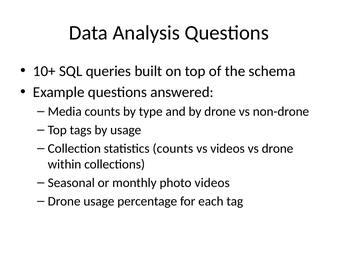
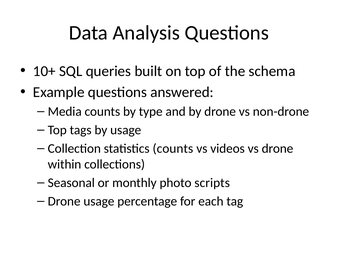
photo videos: videos -> scripts (212, 182)
